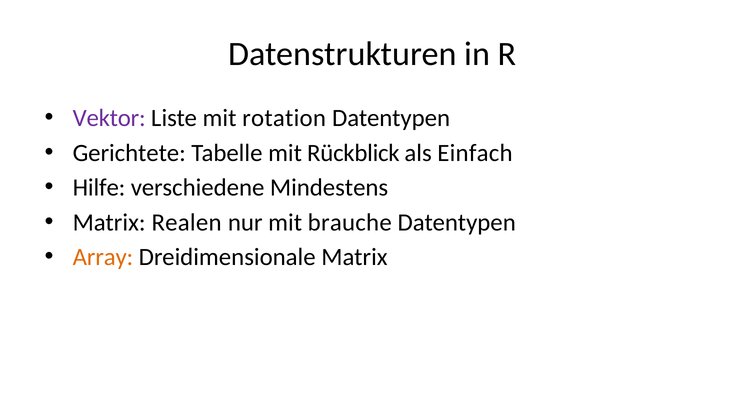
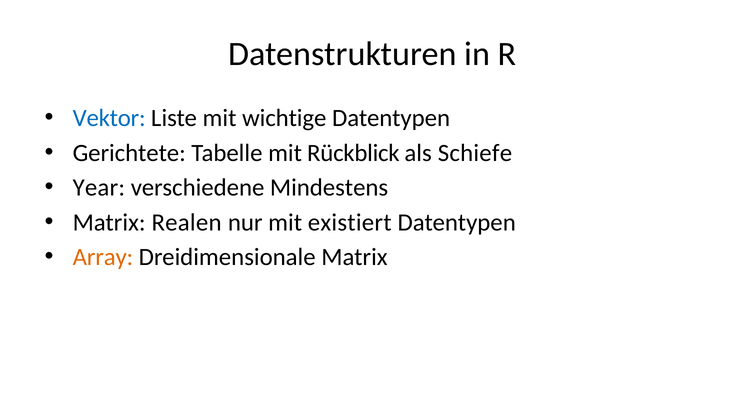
Vektor colour: purple -> blue (109, 118)
rotation: rotation -> wichtige (284, 118)
Einfach: Einfach -> Schiefe (475, 153)
Hilfe: Hilfe -> Year (99, 188)
brauche: brauche -> existiert (350, 222)
